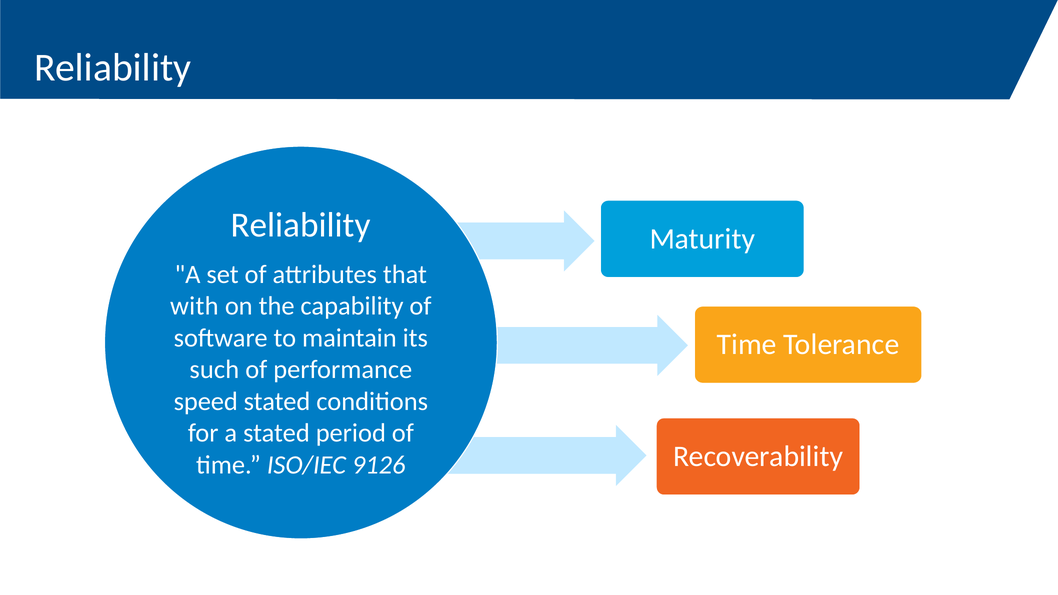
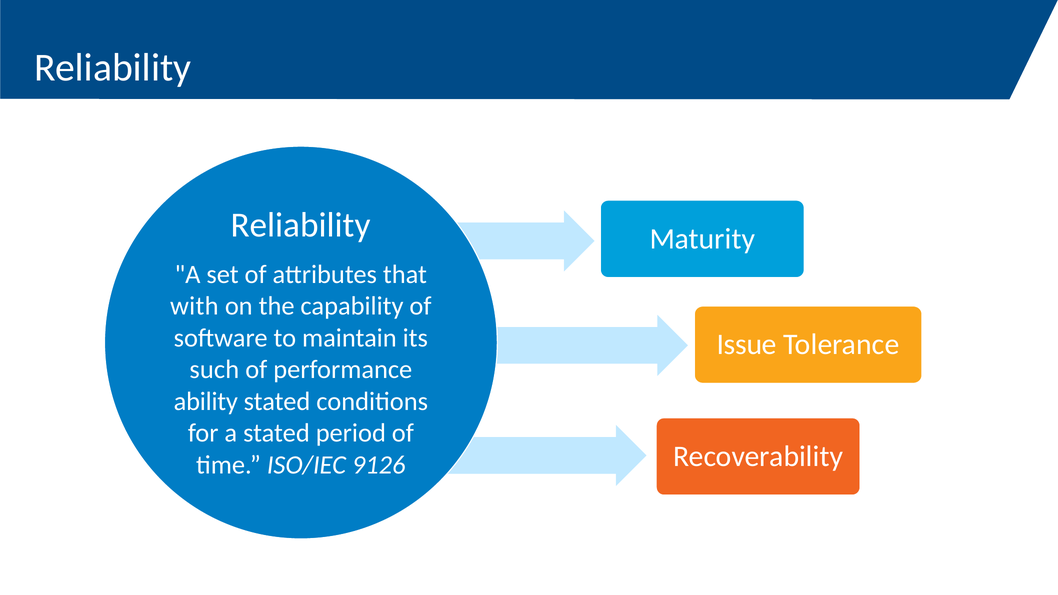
Time: Time -> Issue (747, 345)
speed: speed -> ability (206, 401)
